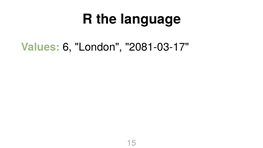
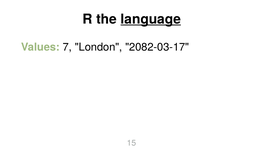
language underline: none -> present (151, 19)
6: 6 -> 7 (67, 47)
2081-03-17: 2081-03-17 -> 2082-03-17 (157, 47)
